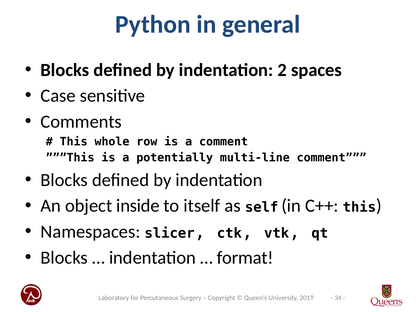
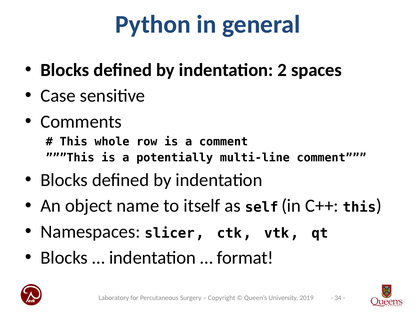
inside: inside -> name (138, 206)
